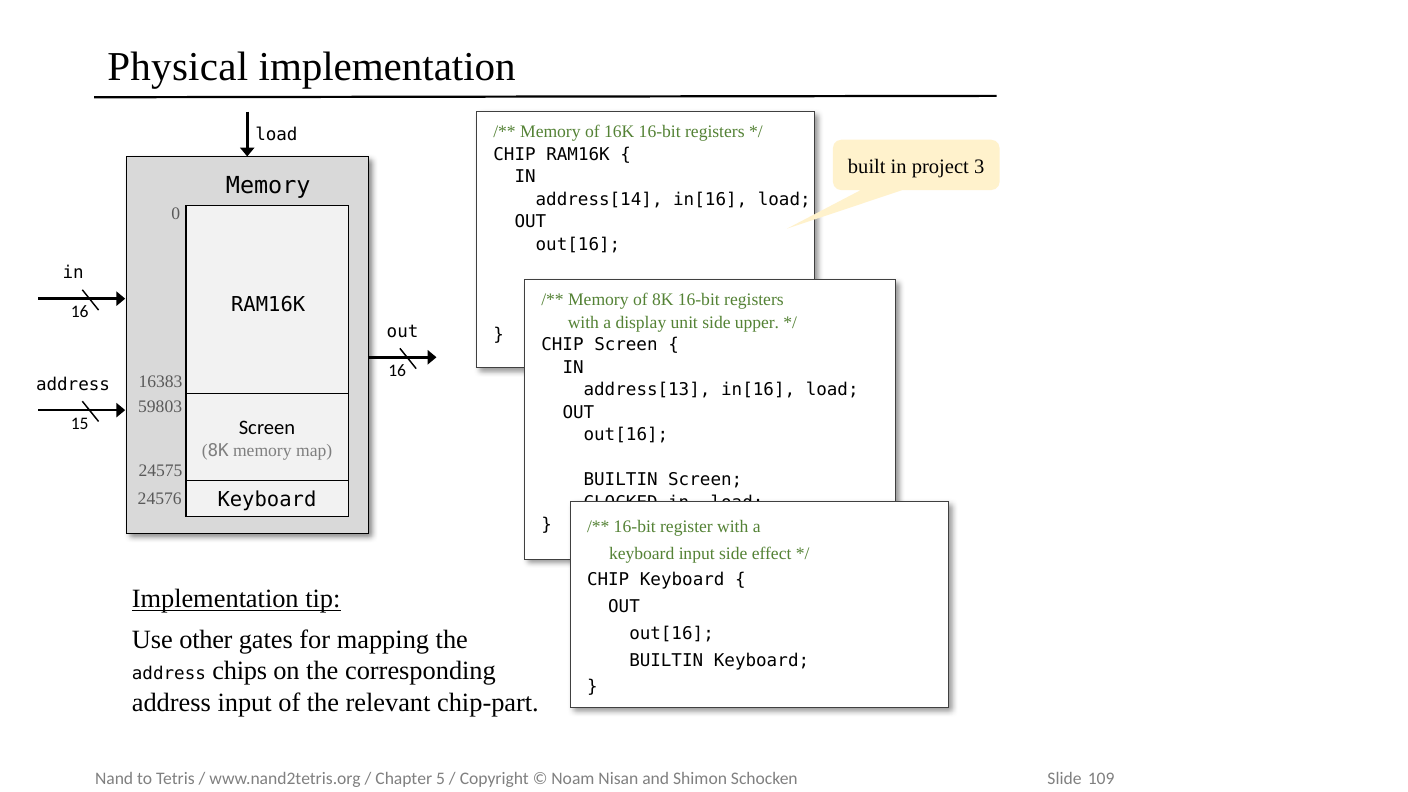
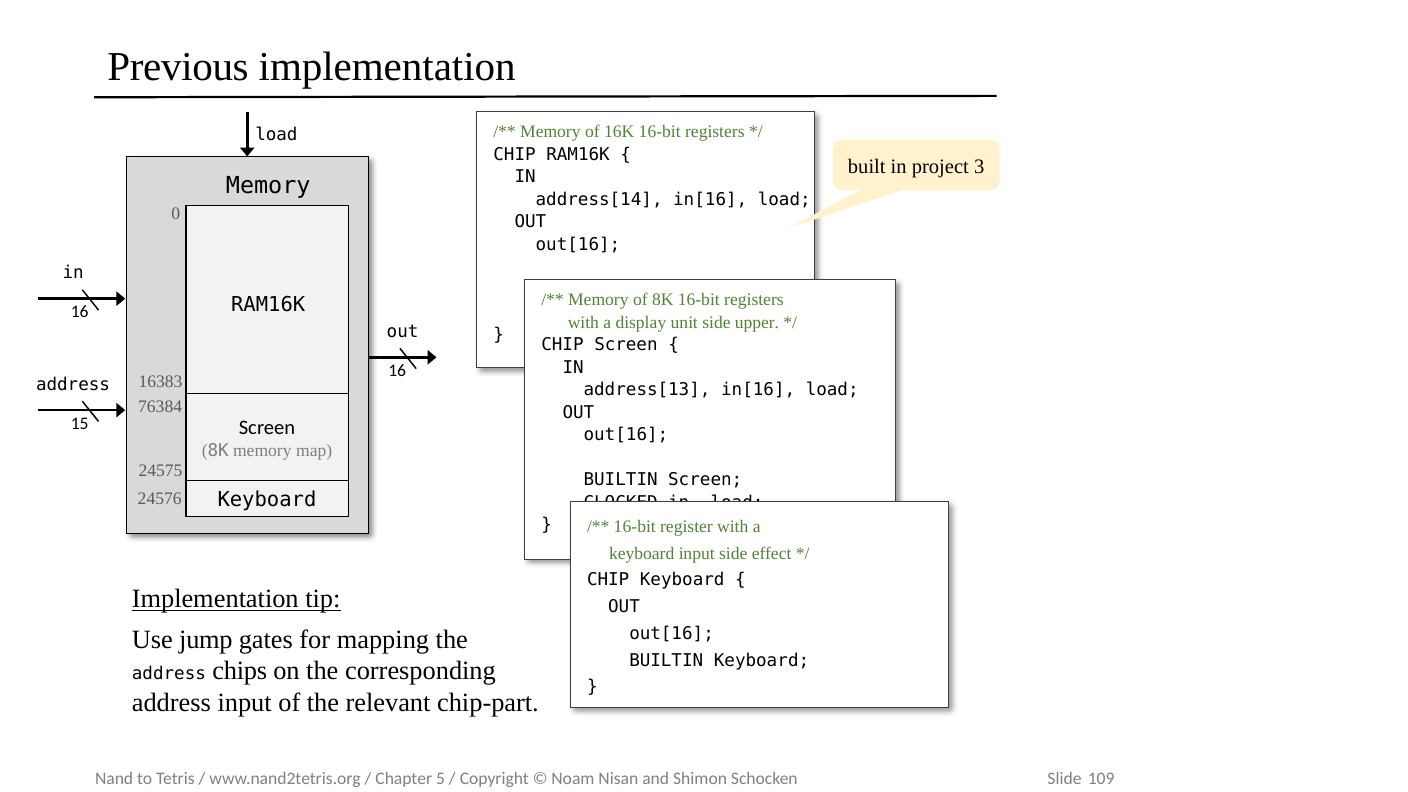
Physical: Physical -> Previous (178, 67)
59803: 59803 -> 76384 (160, 406)
other: other -> jump (206, 639)
